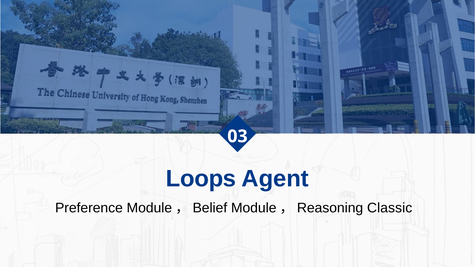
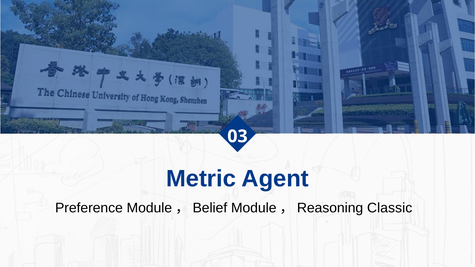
Loops: Loops -> Metric (201, 179)
